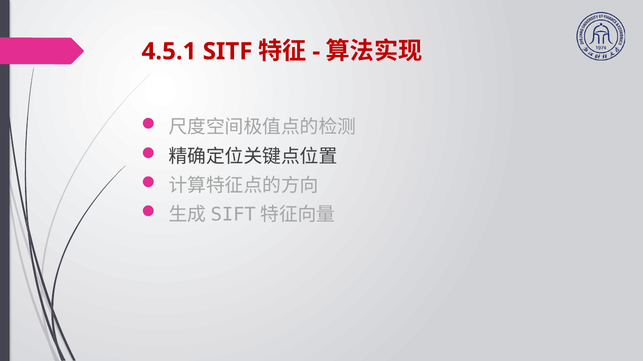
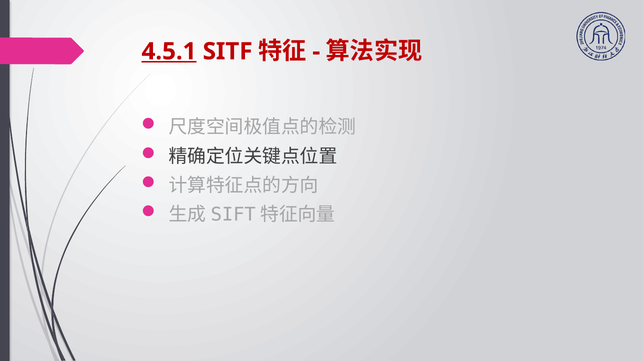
4.5.1 underline: none -> present (169, 51)
